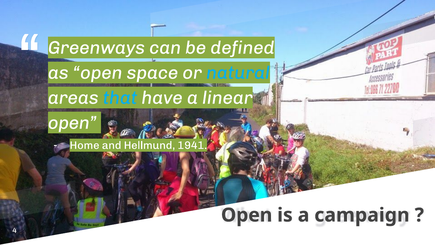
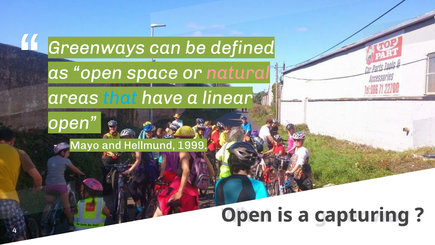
natural colour: light blue -> pink (238, 73)
Home: Home -> Mayo (85, 145)
1941: 1941 -> 1999 (192, 145)
campaign: campaign -> capturing (362, 215)
